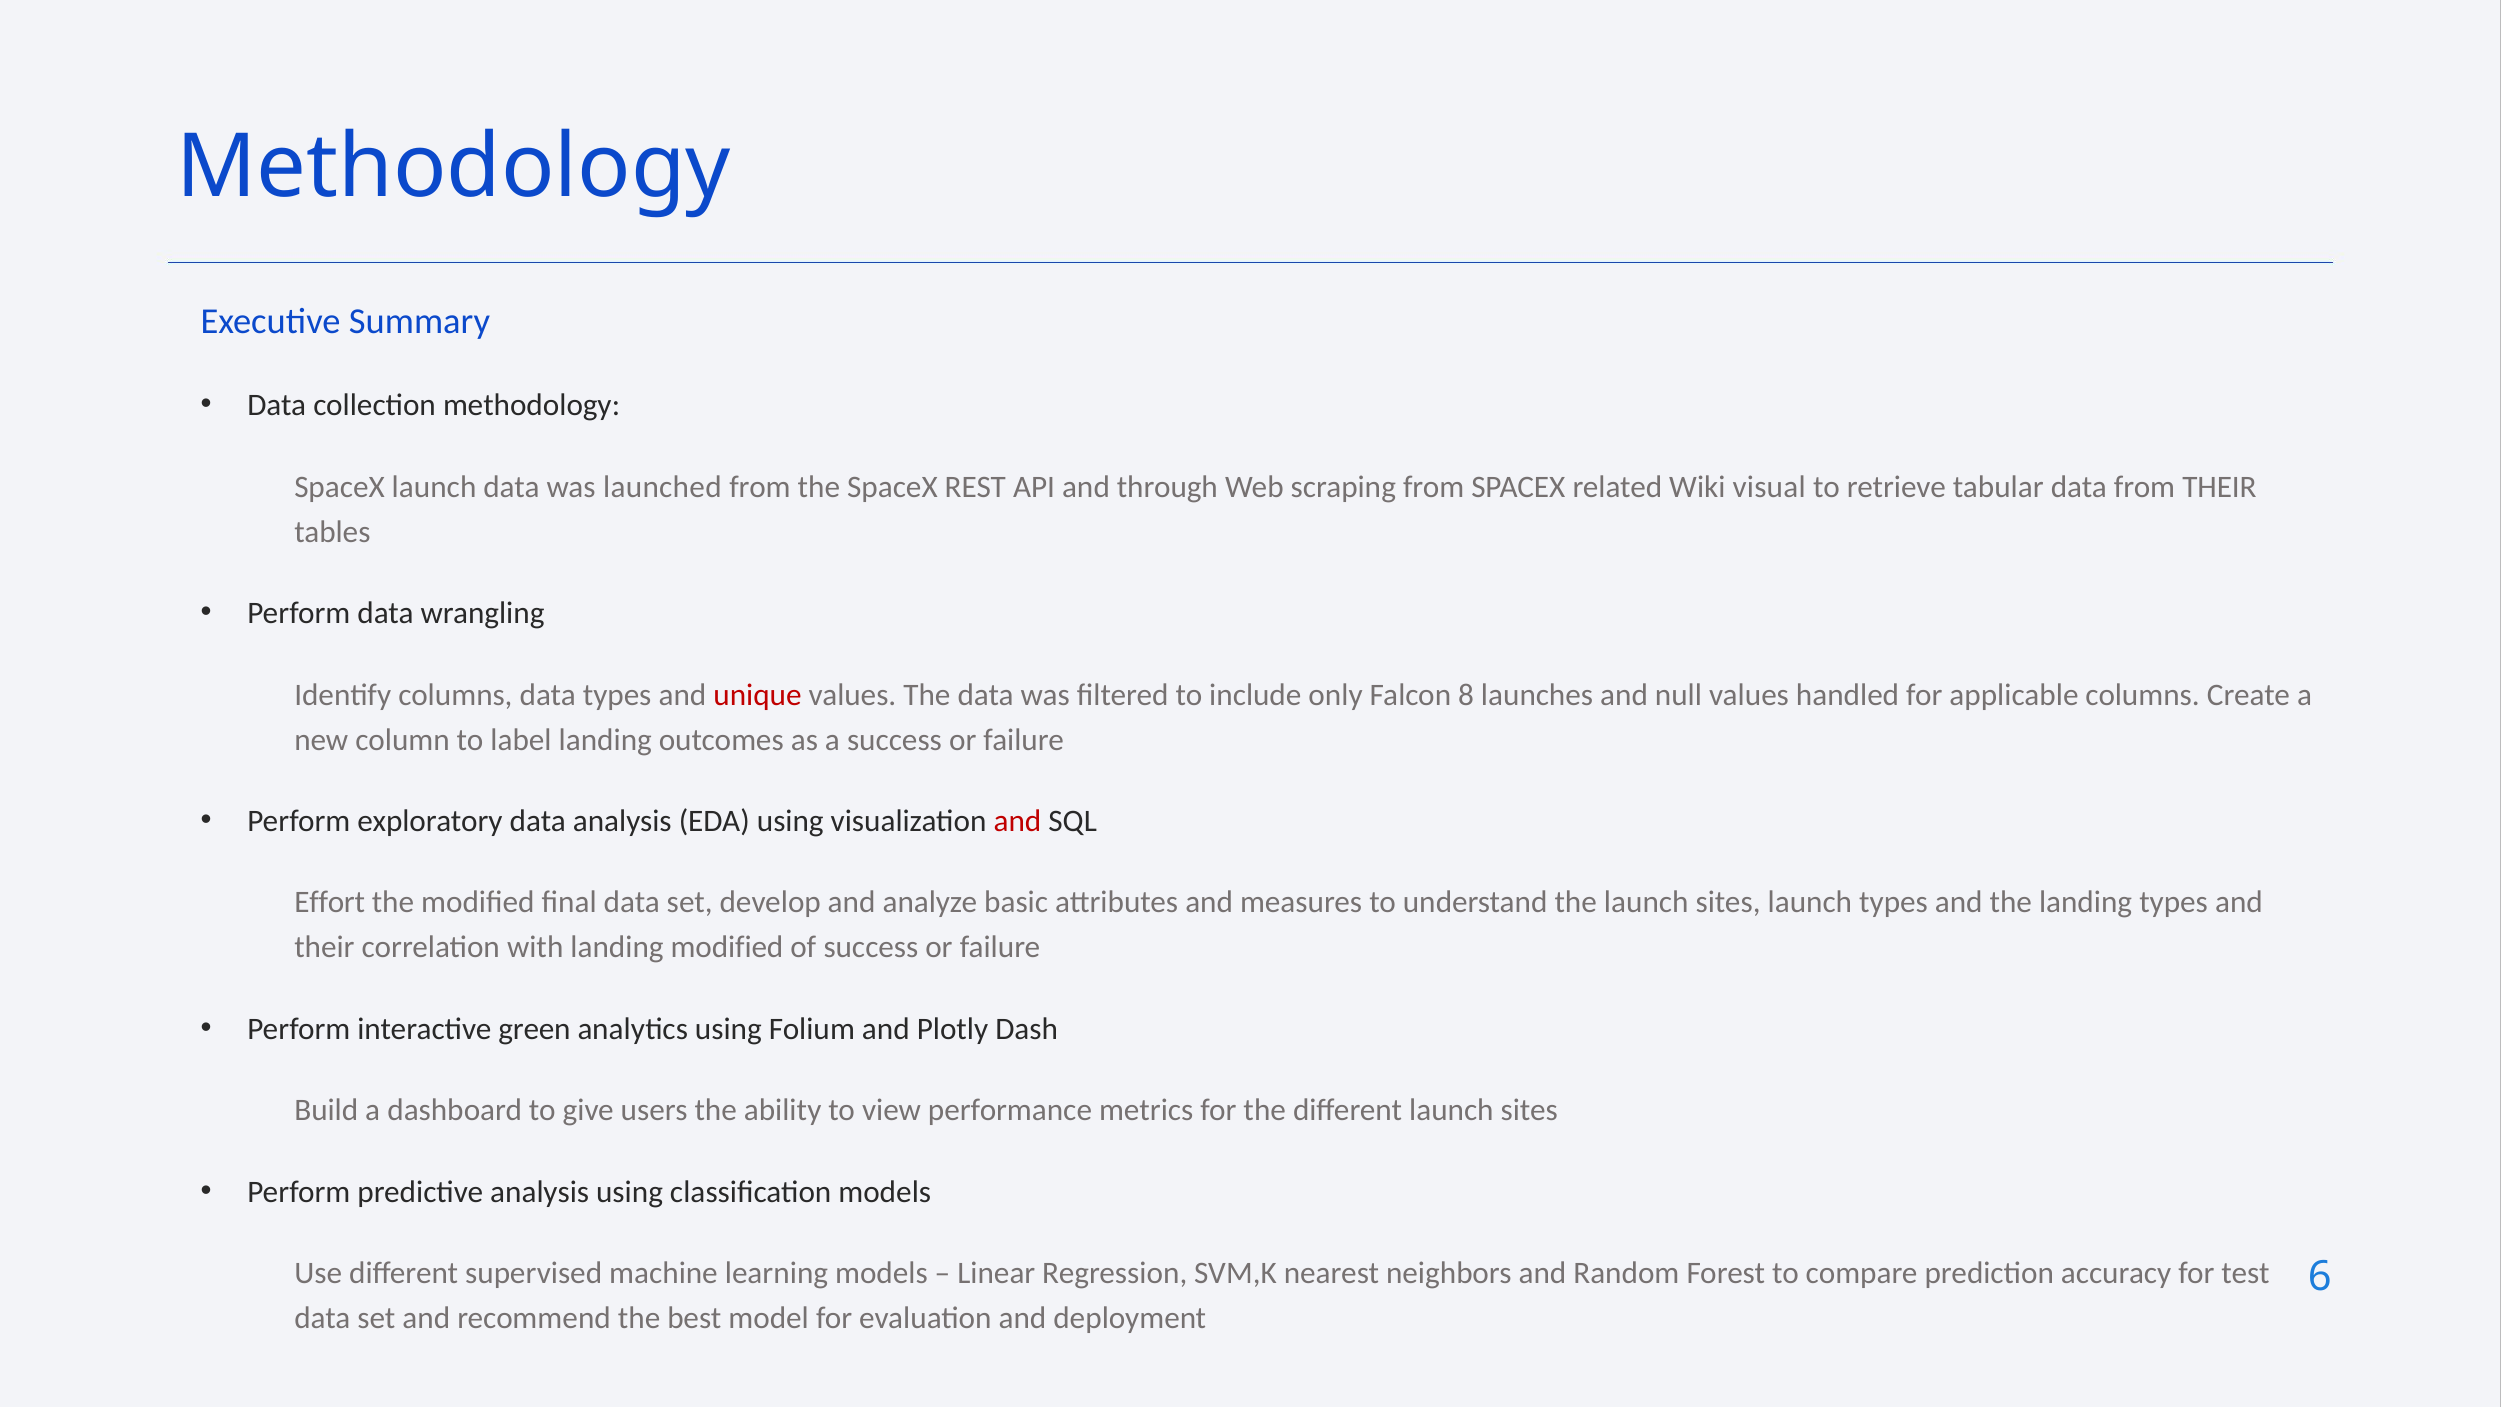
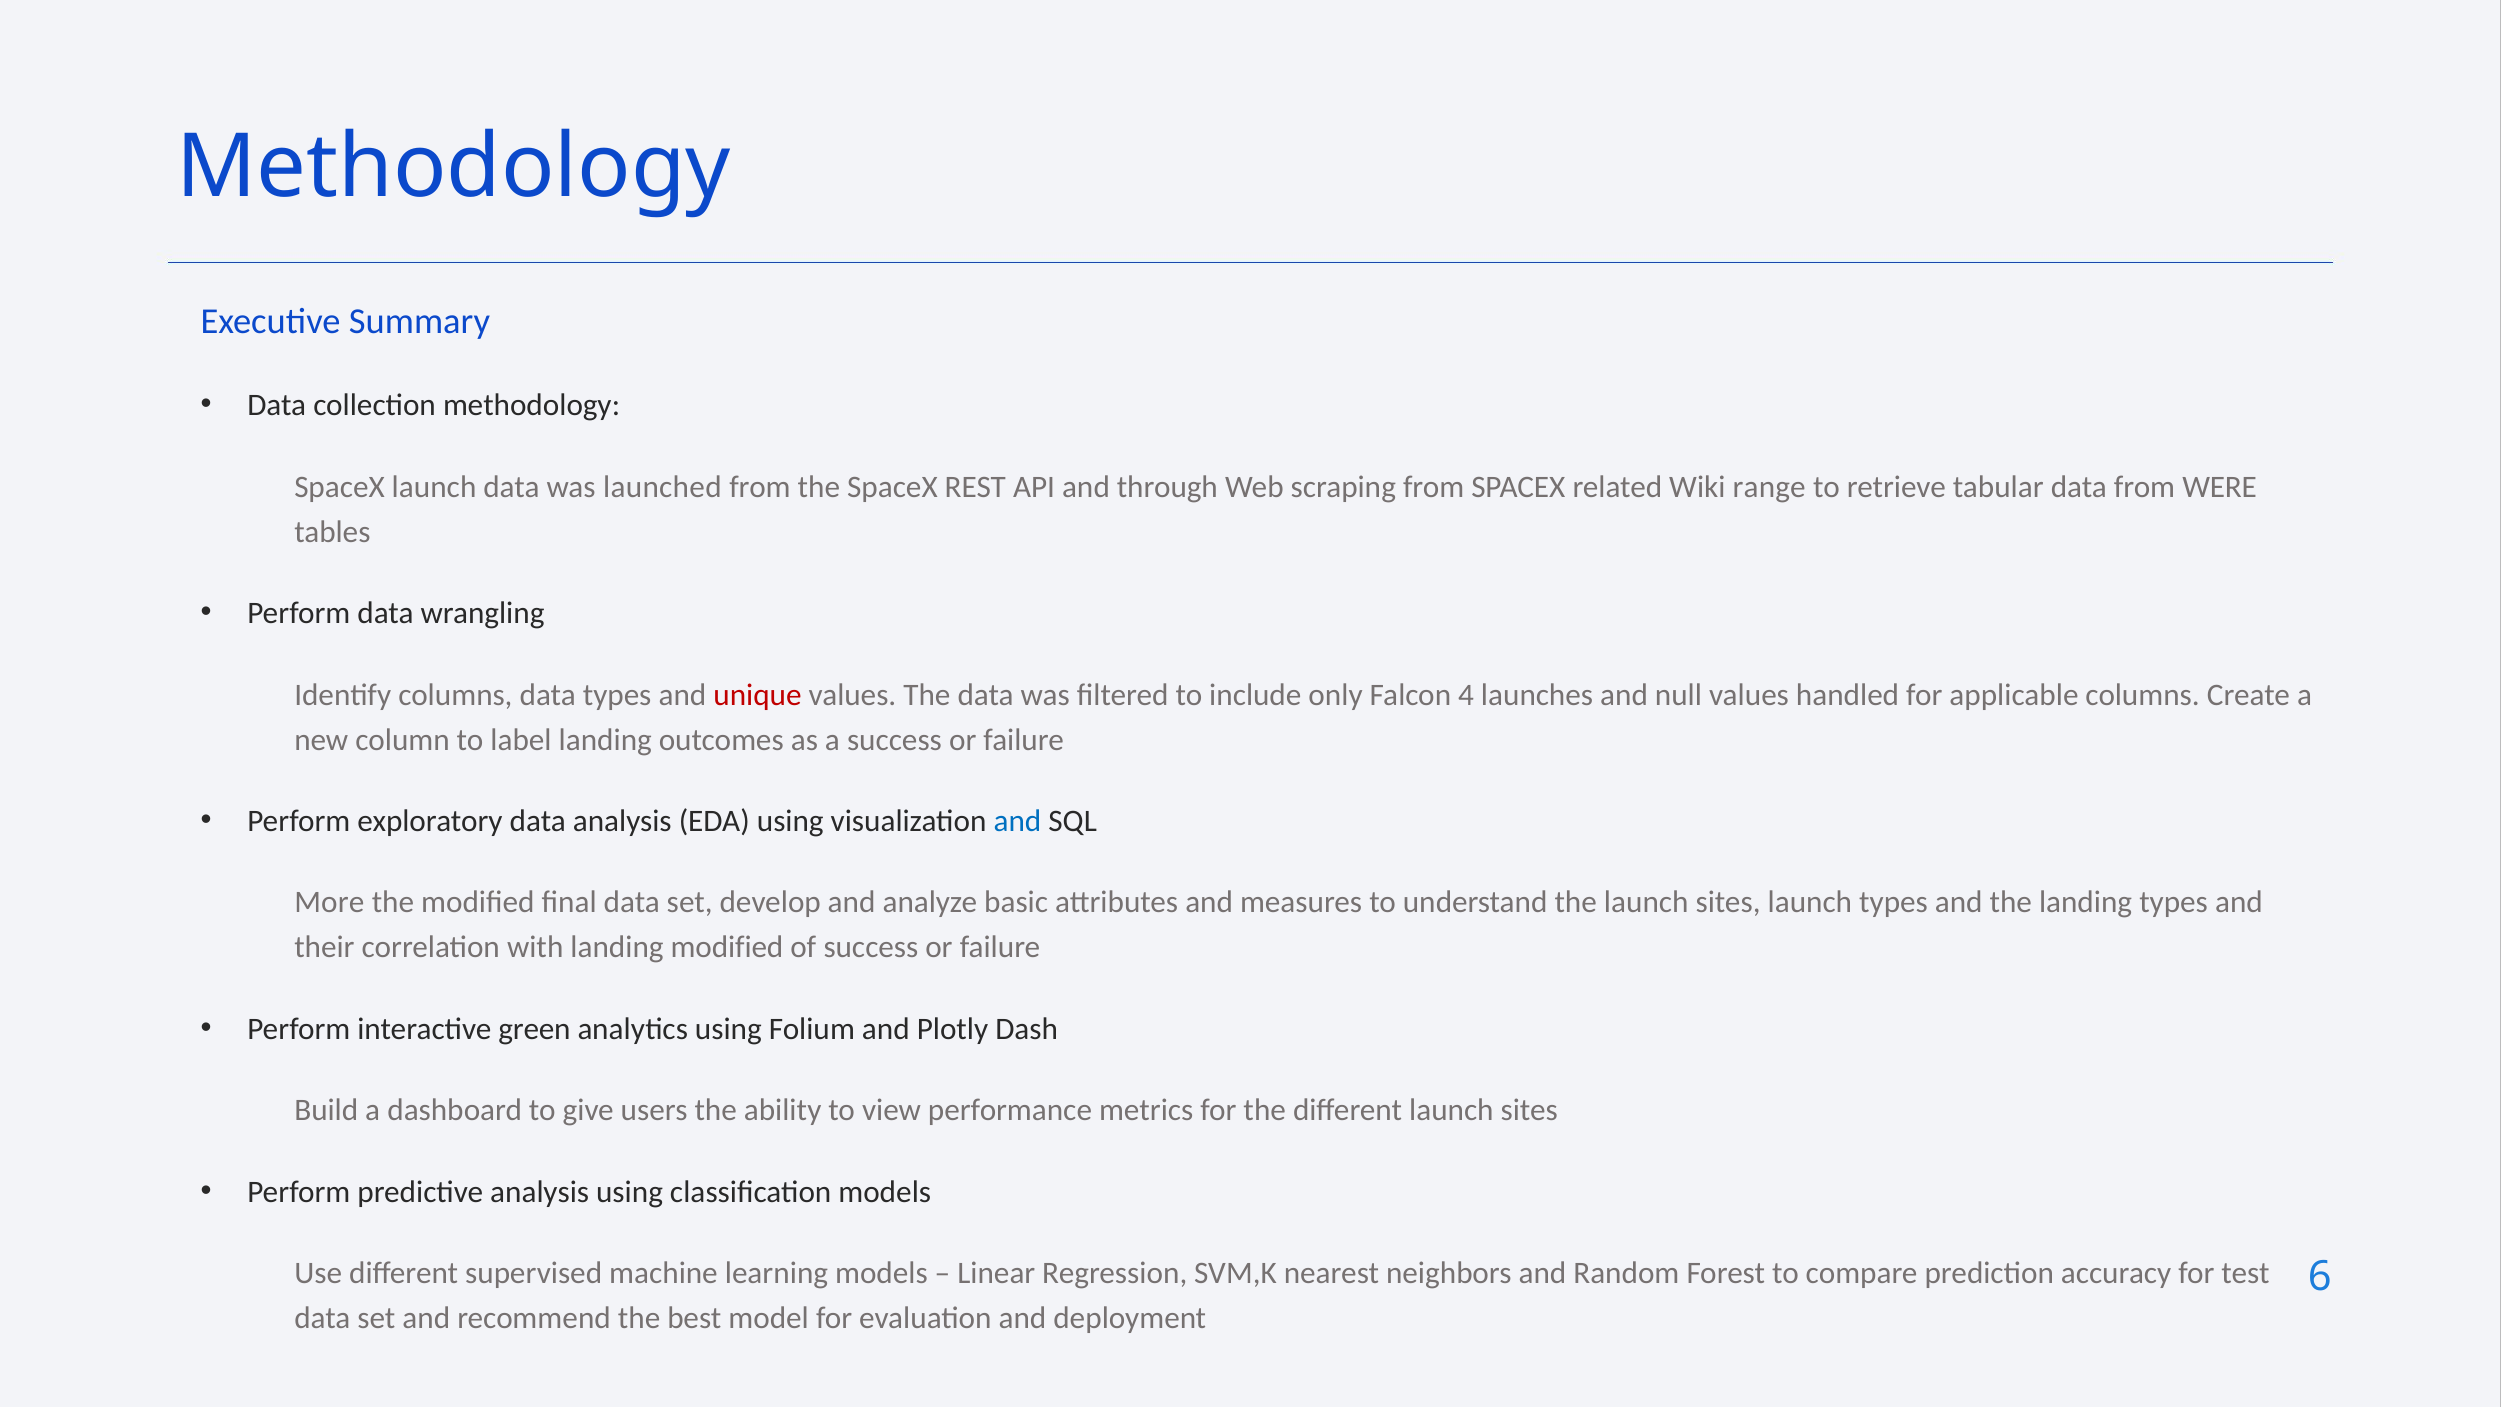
visual: visual -> range (1769, 487)
from THEIR: THEIR -> WERE (2220, 487)
8: 8 -> 4 (1466, 695)
and colour: red -> blue (1017, 821)
Effort: Effort -> More (329, 903)
